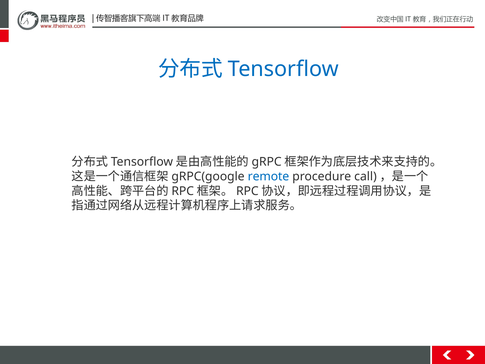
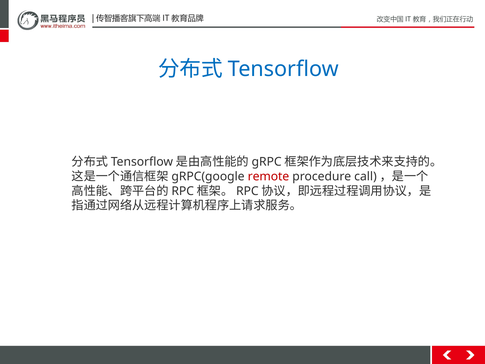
remote colour: blue -> red (268, 176)
